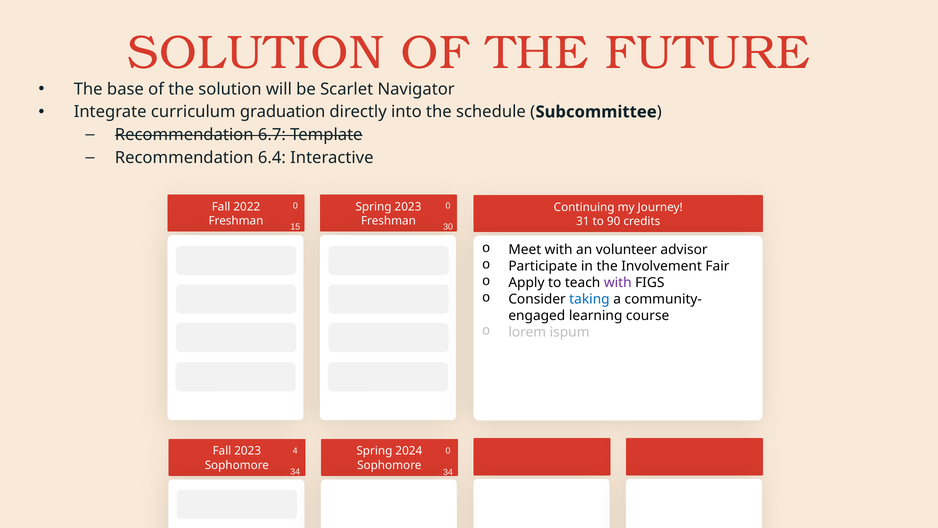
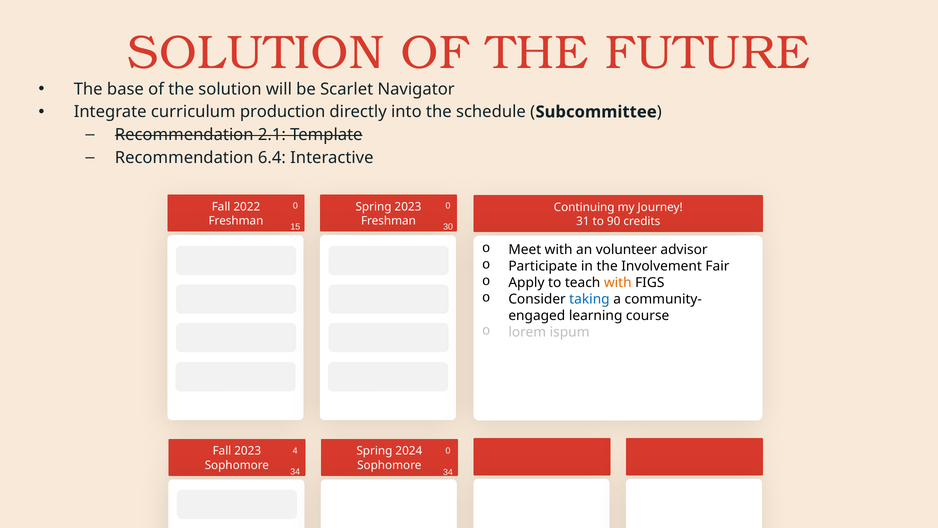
graduation: graduation -> production (283, 112)
6.7: 6.7 -> 2.1 (272, 135)
with colour: purple -> orange (618, 283)
